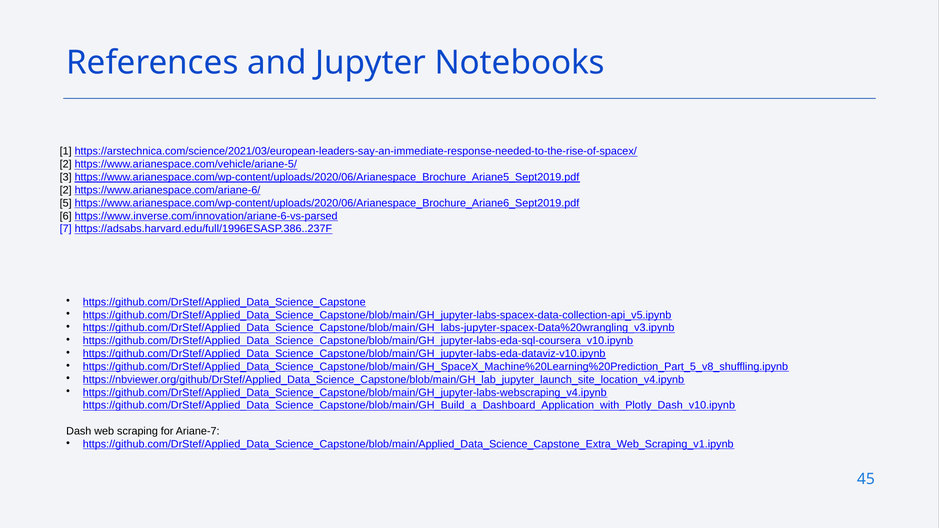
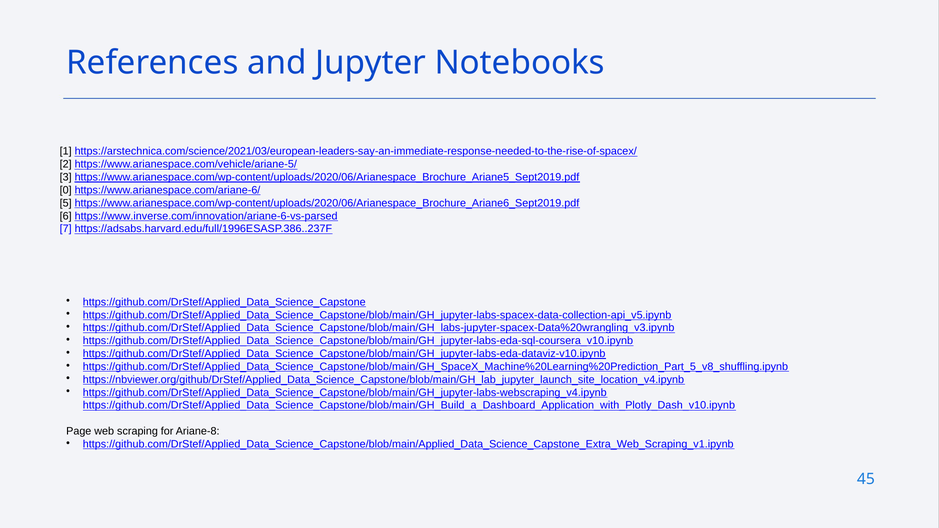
2: 2 -> 0 (66, 190)
Dash: Dash -> Page (79, 431)
Ariane-7: Ariane-7 -> Ariane-8 (198, 431)
